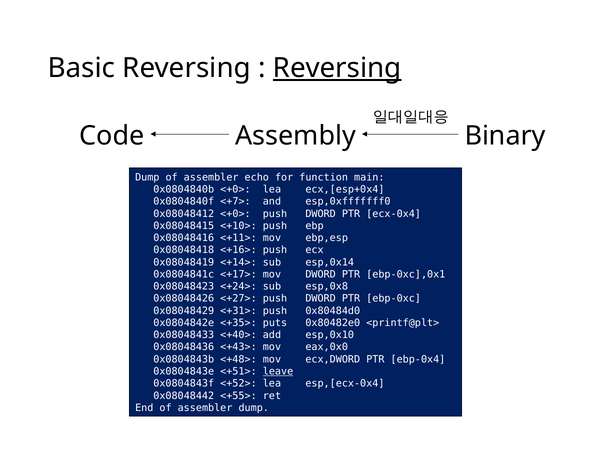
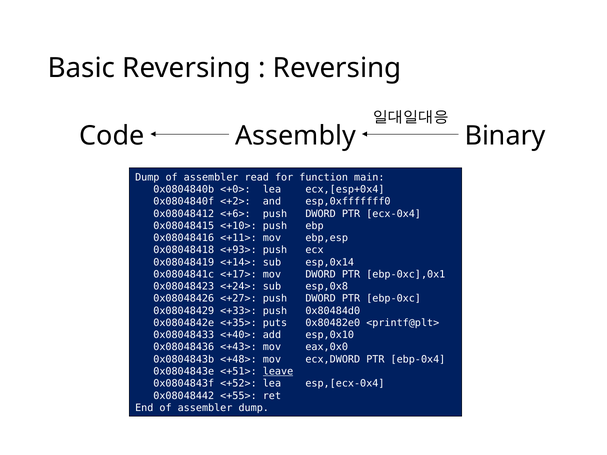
Reversing underline: present -> none (337, 68)
echo: echo -> read (257, 177)
<+7>: <+7> -> <+2> (235, 202)
0x08048412 <+0>: <+0> -> <+6> (235, 214)
<+16>: <+16> -> <+93> (238, 250)
<+31>: <+31> -> <+33> (238, 311)
